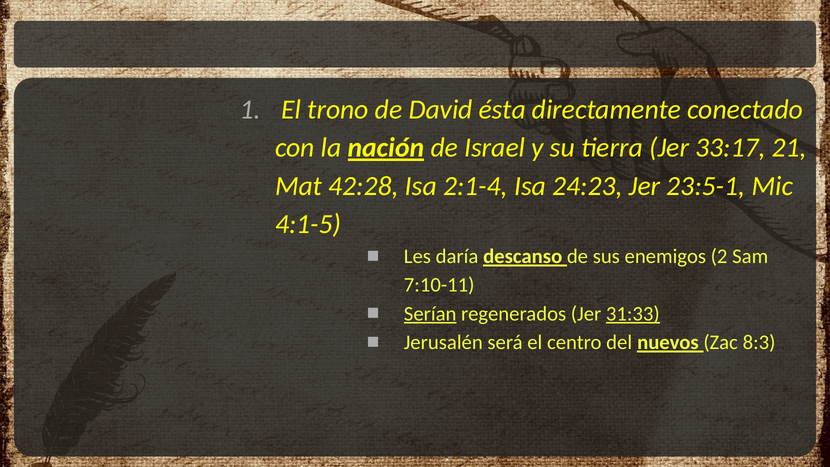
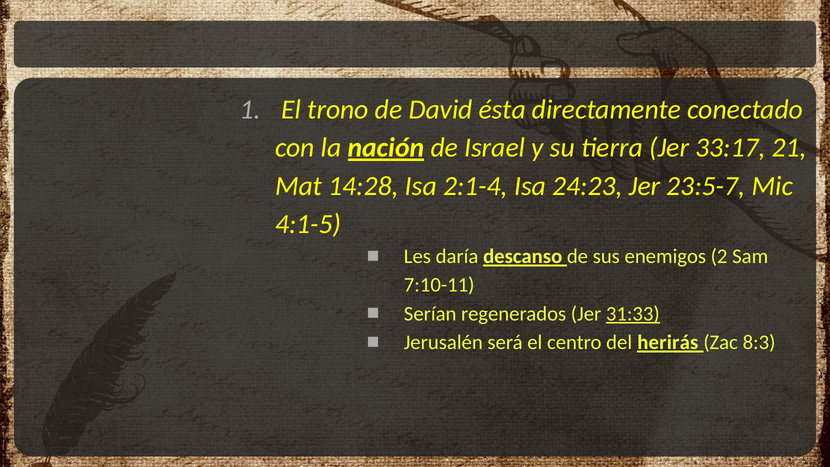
42:28: 42:28 -> 14:28 (364, 186)
23:5-1: 23:5-1 -> 23:5-7 (706, 186)
Serían underline: present -> none (430, 314)
nuevos: nuevos -> herirás (668, 342)
